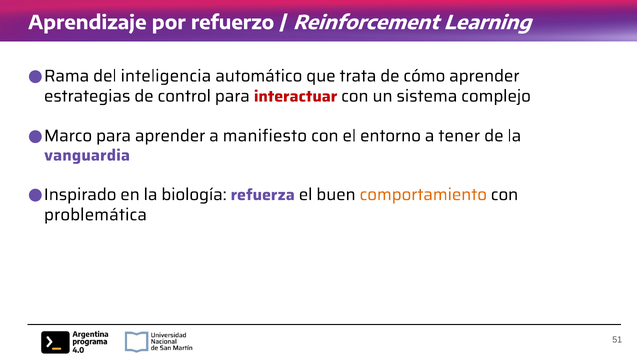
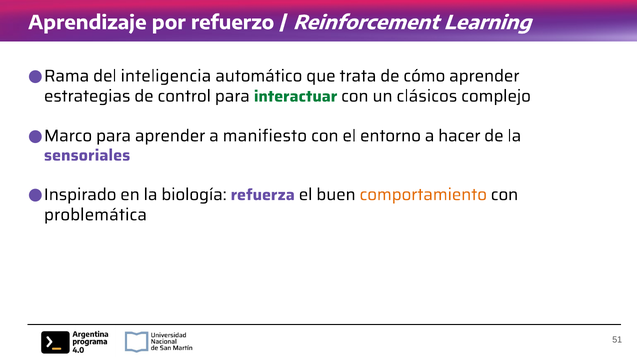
interactuar colour: red -> green (296, 96)
sistema: sistema -> clásicos (427, 96)
tener: tener -> hacer (459, 135)
vanguardia: vanguardia -> sensoriales (87, 155)
